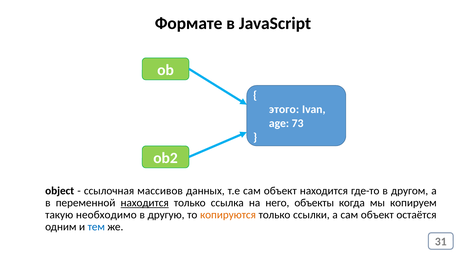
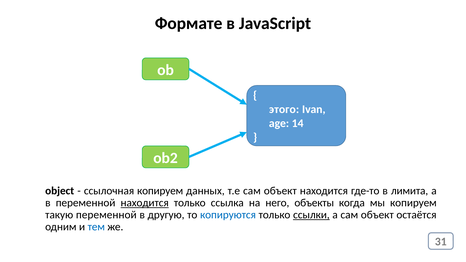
73: 73 -> 14 (298, 123)
ссылочная массивов: массивов -> копируем (160, 191)
другом: другом -> лимита (410, 191)
такую необходимо: необходимо -> переменной (106, 215)
копируются colour: orange -> blue (228, 215)
ссылки underline: none -> present (311, 215)
